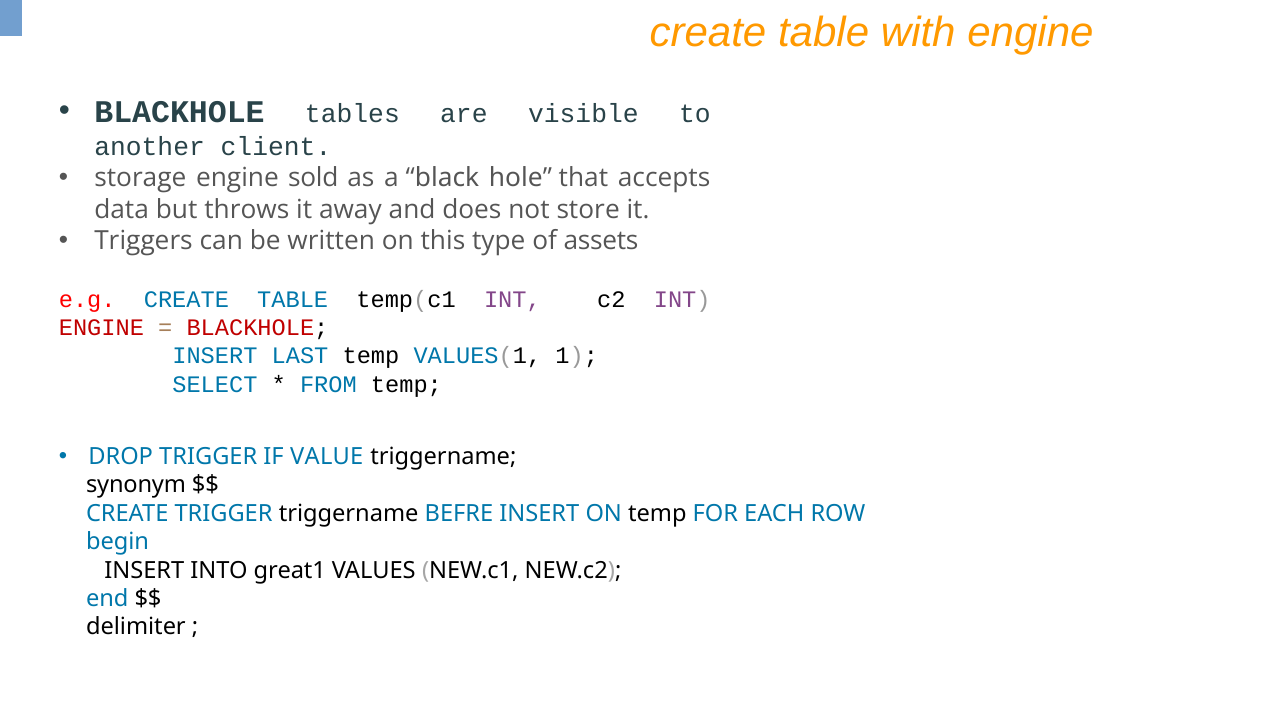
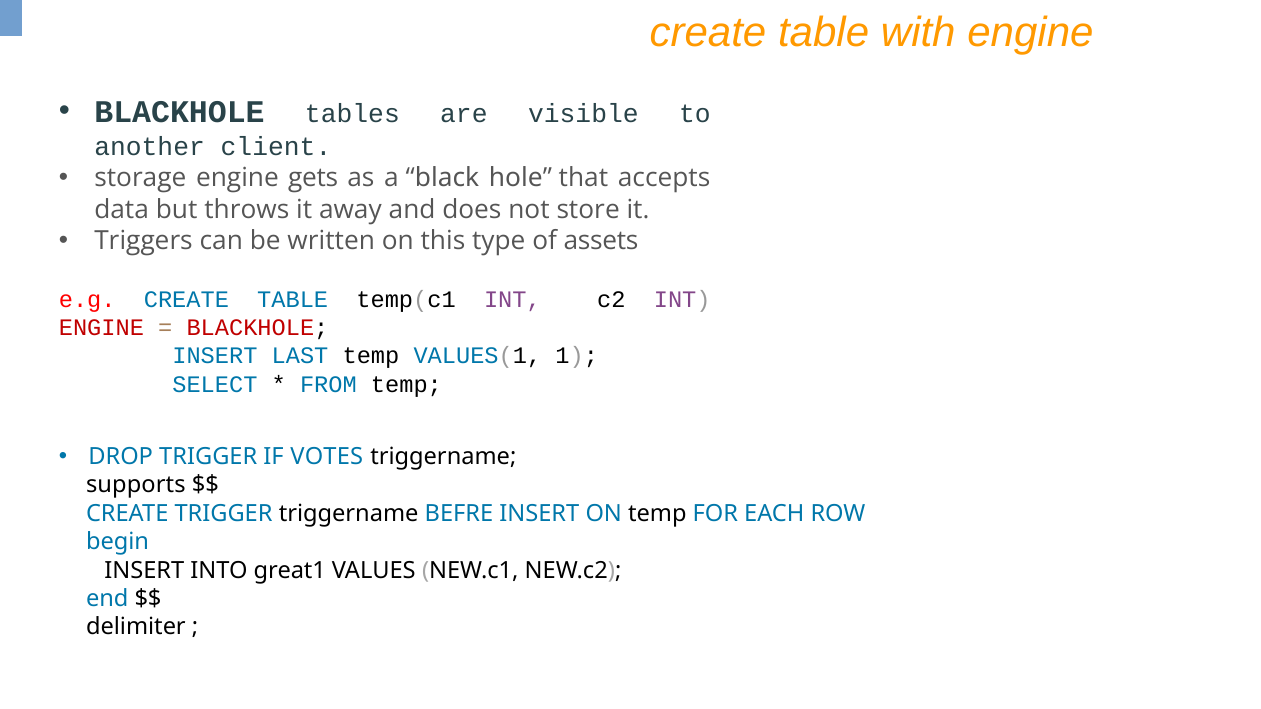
sold: sold -> gets (313, 178)
VALUE: VALUE -> VOTES (327, 457)
synonym: synonym -> supports (136, 485)
